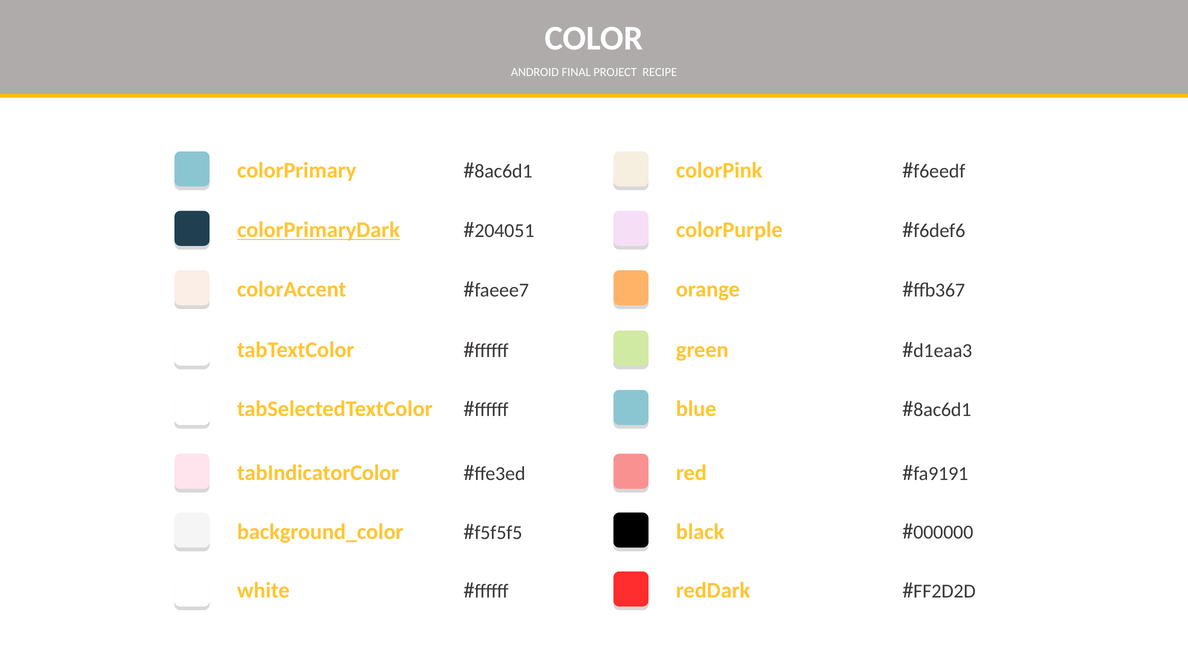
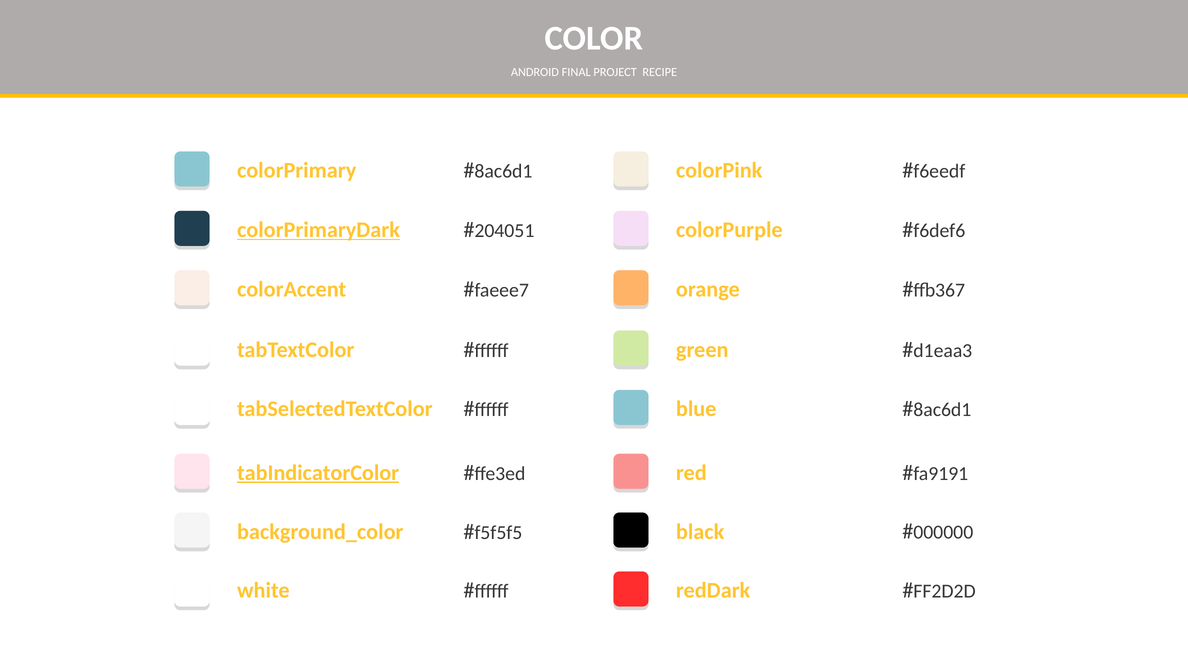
tabIndicatorColor underline: none -> present (318, 473)
